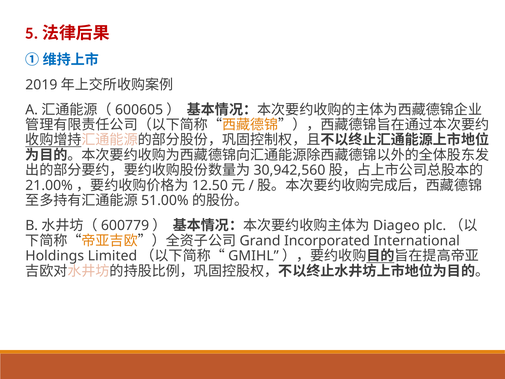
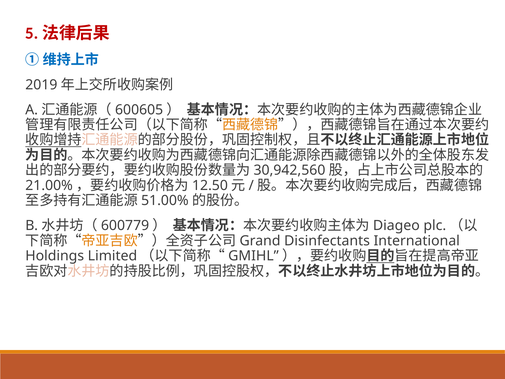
Incorporated: Incorporated -> Disinfectants (327, 241)
